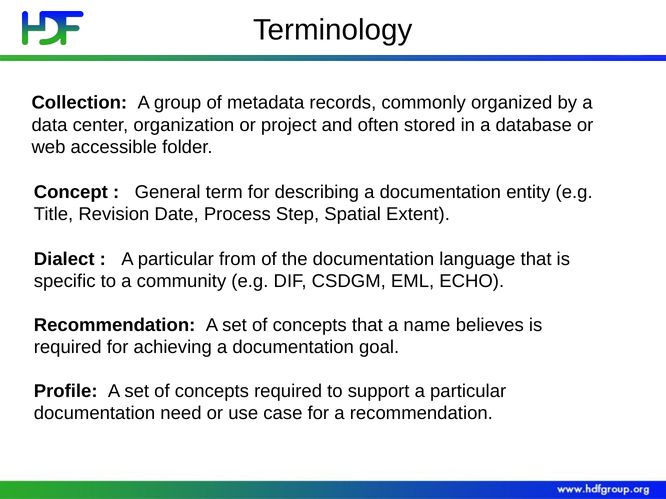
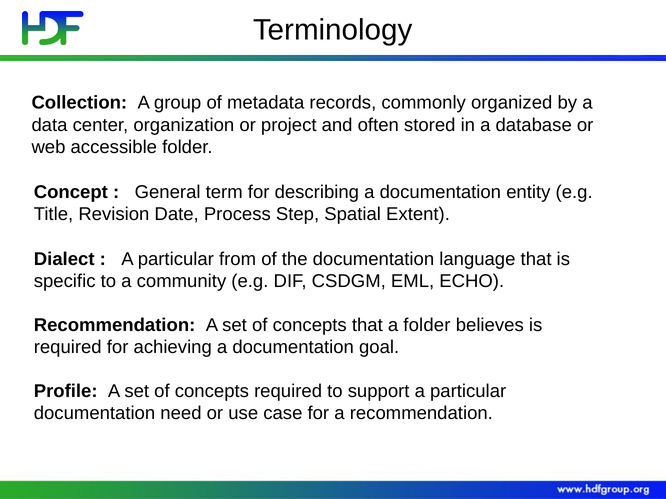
a name: name -> folder (427, 325)
